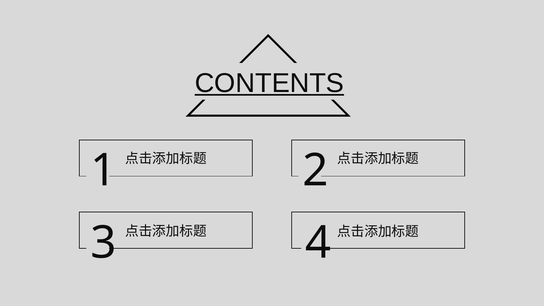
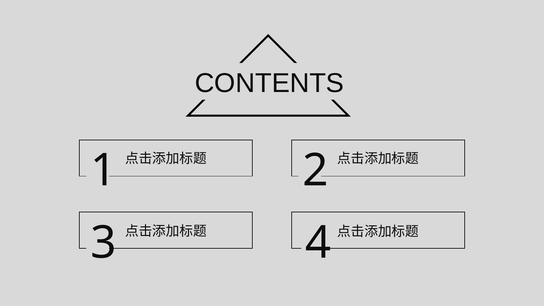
CONTENTS underline: present -> none (269, 83)
